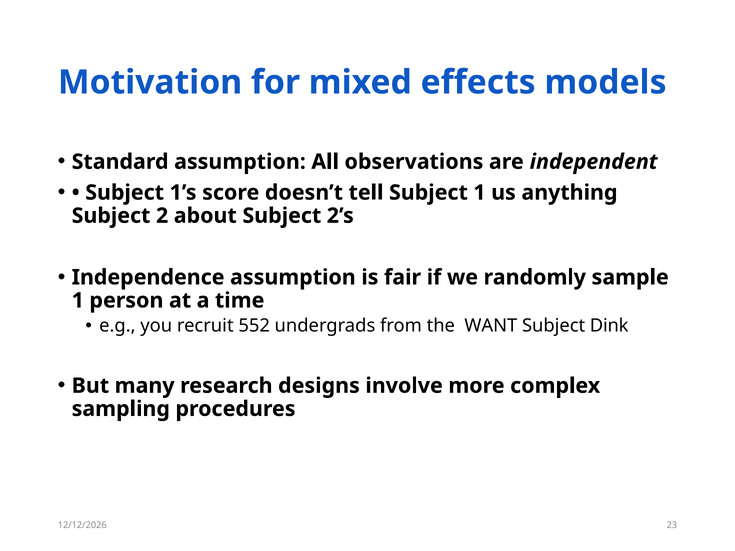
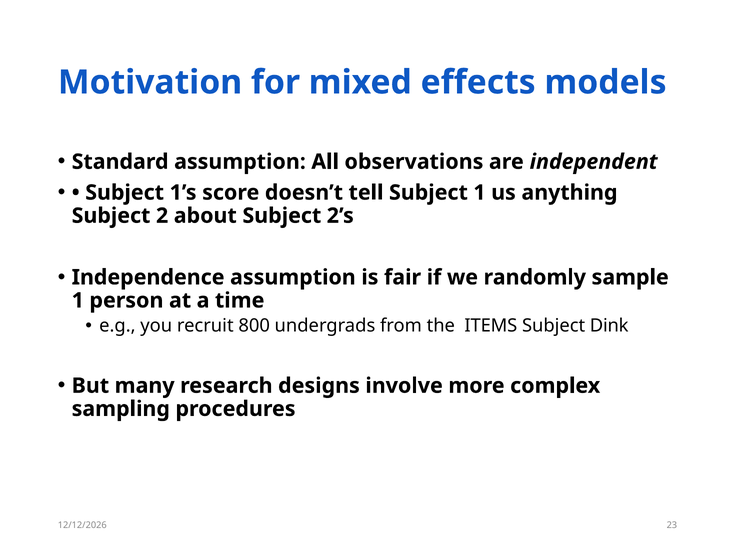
552: 552 -> 800 (254, 326)
WANT: WANT -> ITEMS (491, 326)
